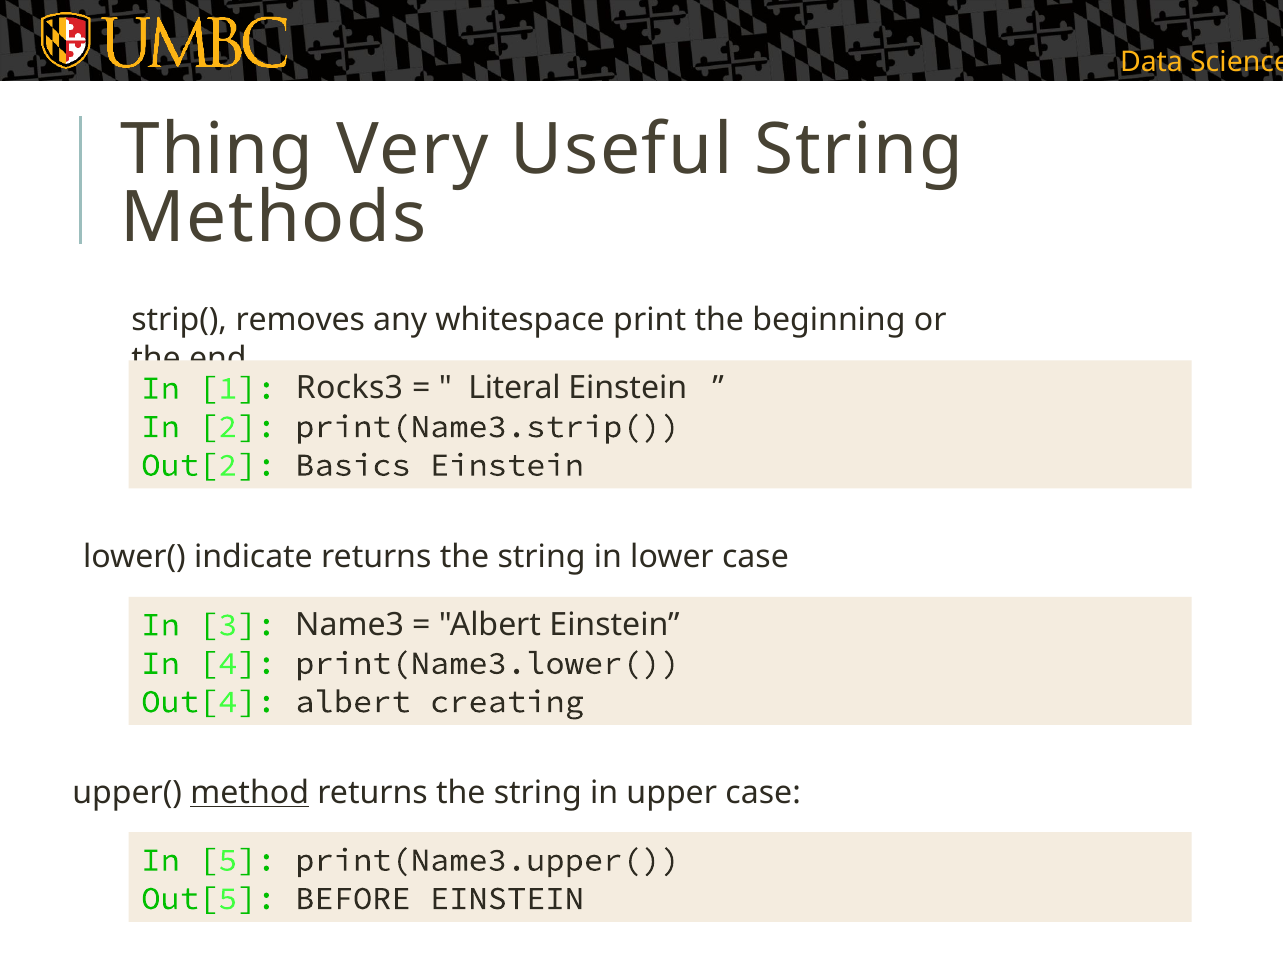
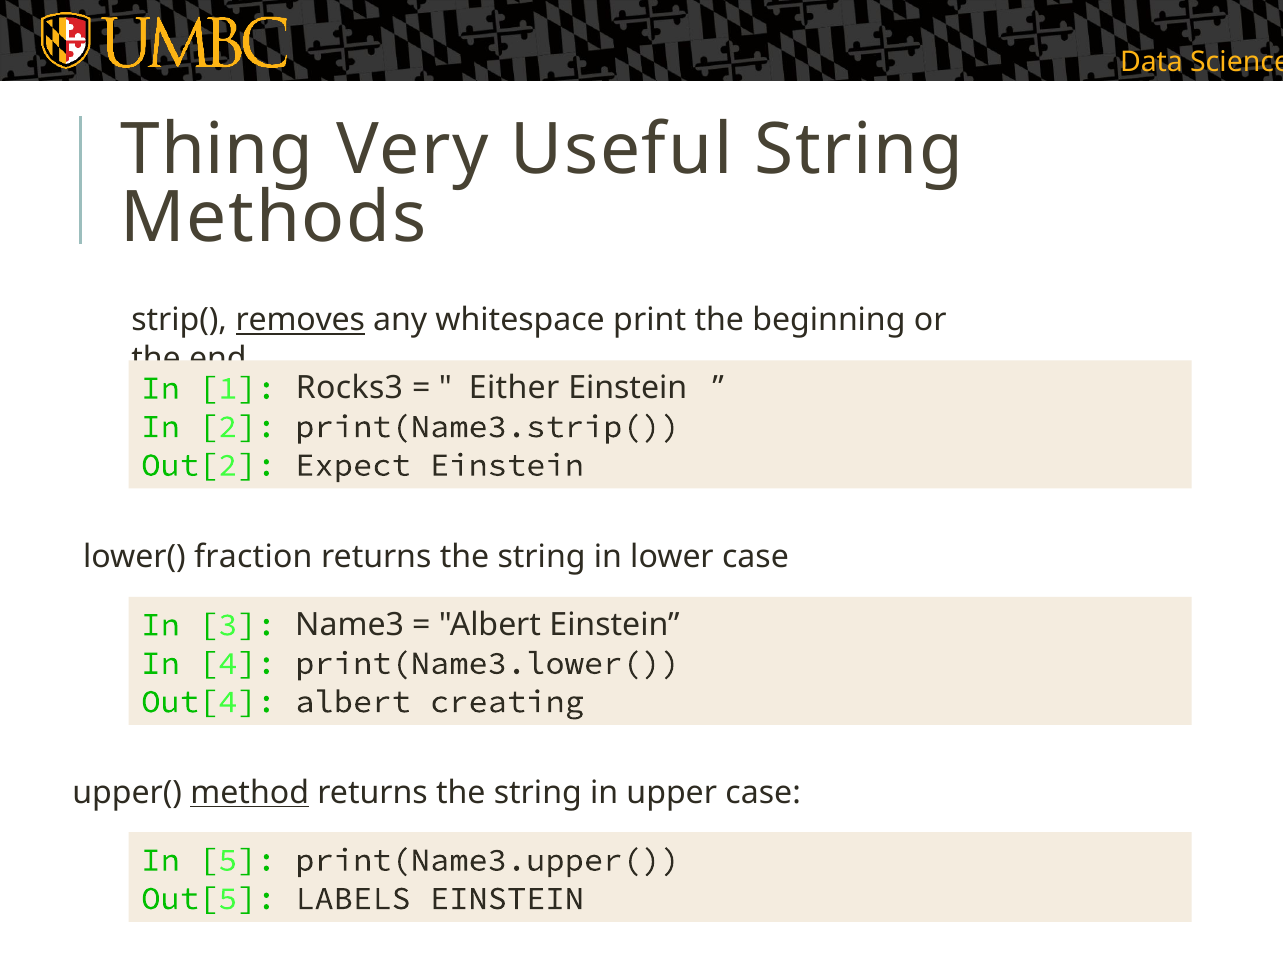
removes underline: none -> present (300, 320)
Literal: Literal -> Either (514, 388)
Basics: Basics -> Expect (353, 465)
indicate: indicate -> fraction (253, 557)
BEFORE: BEFORE -> LABELS (353, 899)
